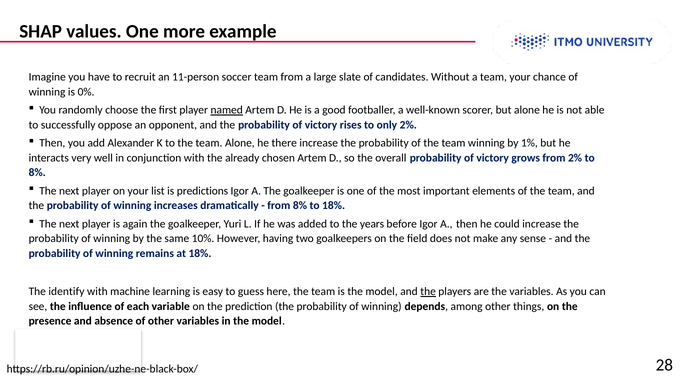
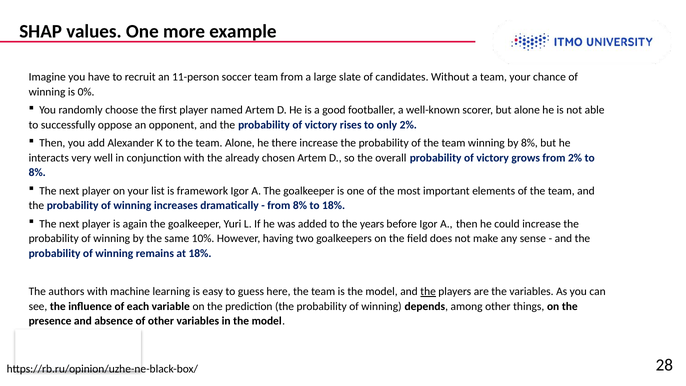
named underline: present -> none (227, 110)
by 1%: 1% -> 8% (529, 143)
predictions: predictions -> framework (202, 191)
identify: identify -> authors (66, 292)
